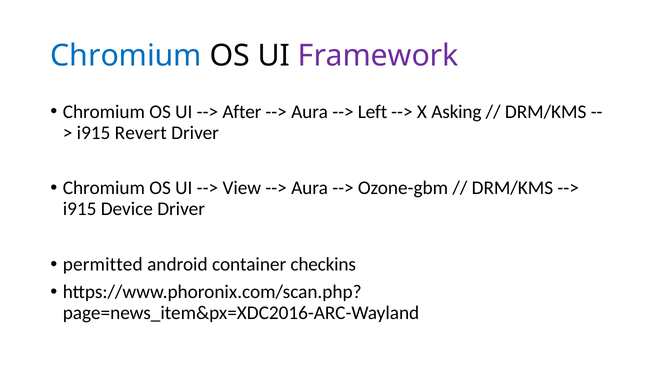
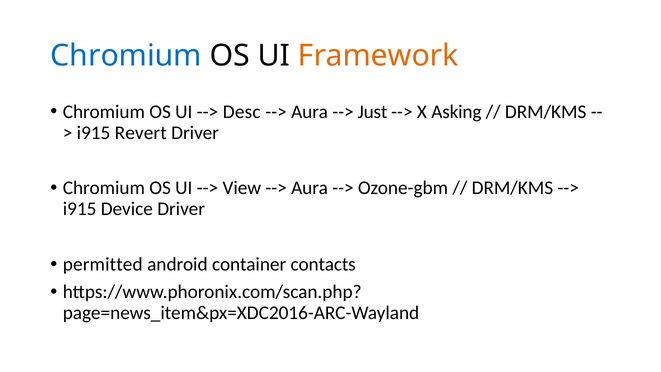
Framework colour: purple -> orange (378, 56)
After: After -> Desc (242, 112)
Left: Left -> Just (373, 112)
checkins: checkins -> contacts (323, 264)
